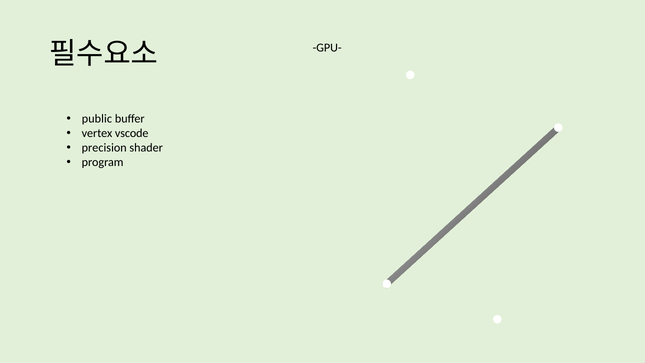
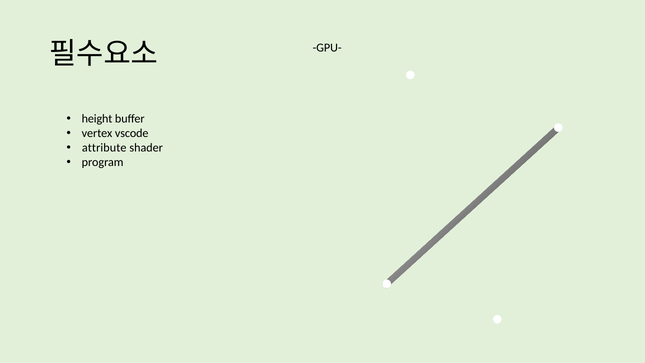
public: public -> height (97, 119)
precision: precision -> attribute (104, 148)
